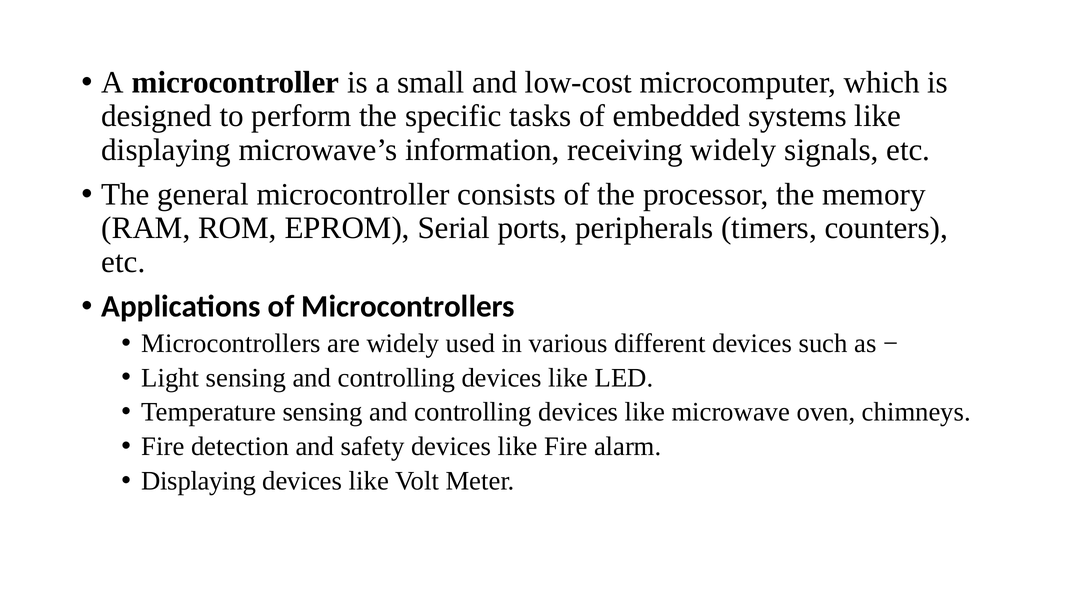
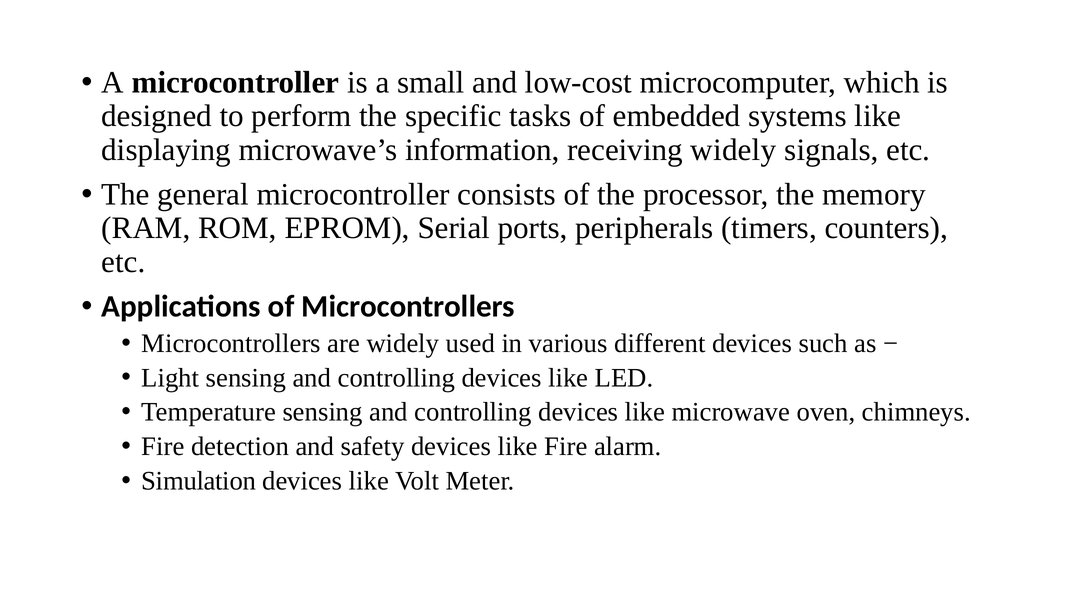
Displaying: Displaying -> Simulation (199, 481)
